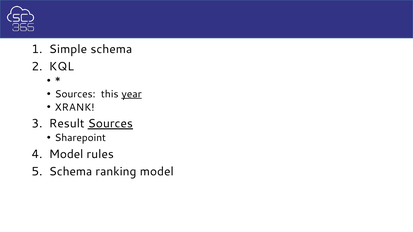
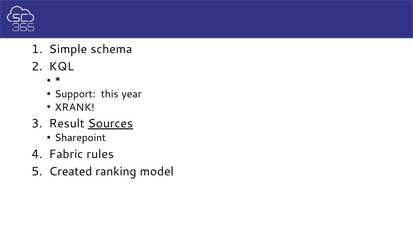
Sources: Sources -> Support (75, 94)
year underline: present -> none (132, 94)
Model: Model -> Fabric (66, 154)
Schema: Schema -> Created (71, 172)
